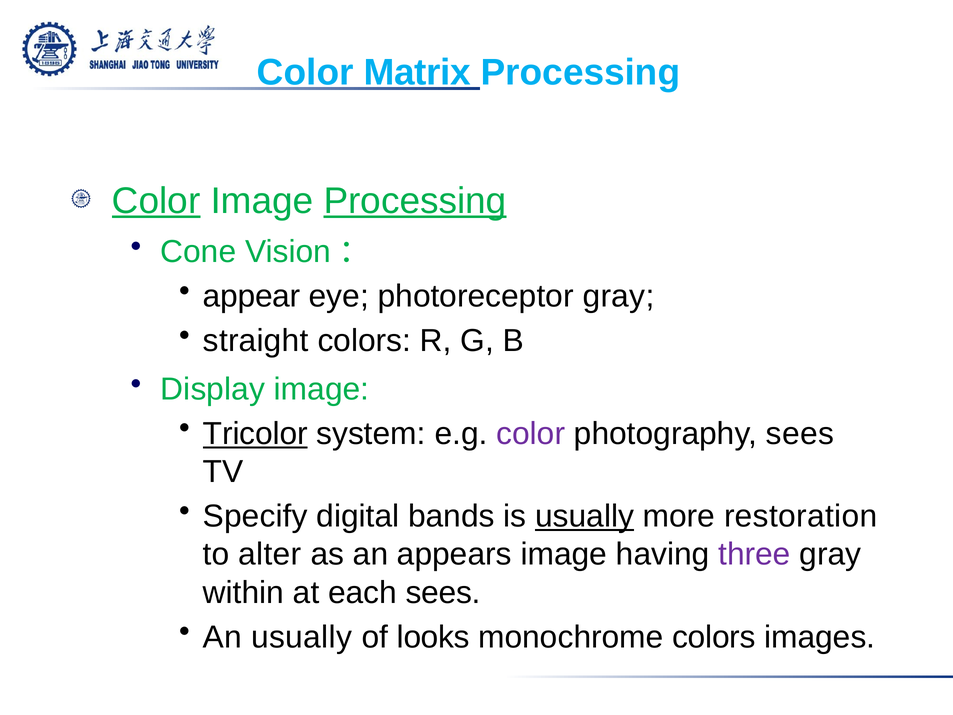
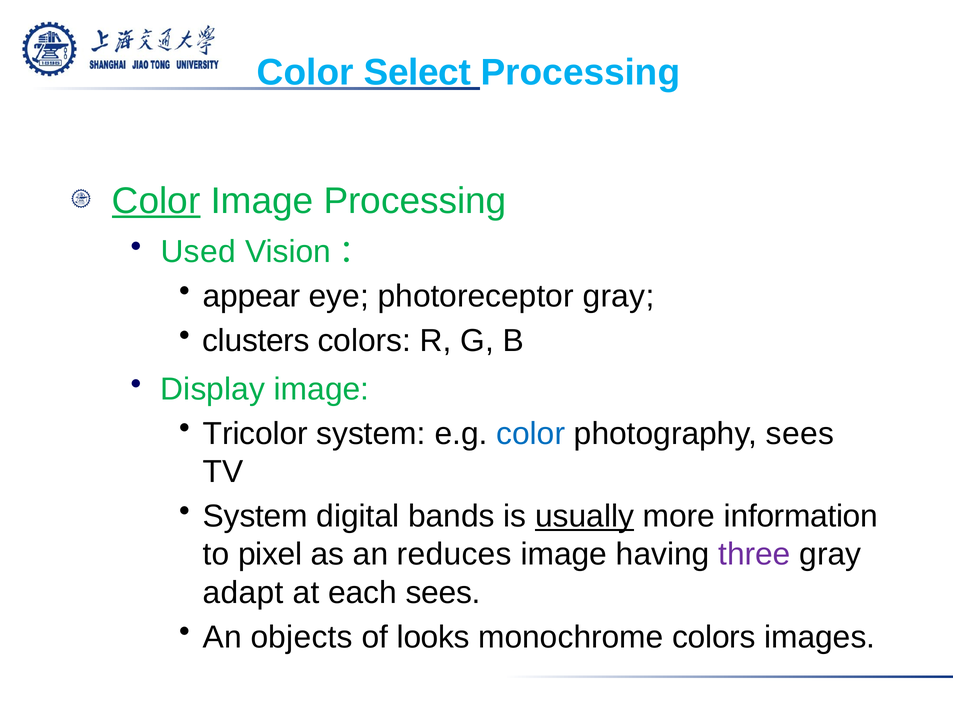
Matrix: Matrix -> Select (417, 73)
Processing underline: present -> none (415, 201)
Cone: Cone -> Used (198, 252)
straight: straight -> clusters (256, 341)
Tricolor underline: present -> none (255, 434)
color colour: purple -> blue (531, 434)
Specify: Specify -> System (255, 516)
restoration: restoration -> information (801, 516)
alter: alter -> pixel (270, 554)
appears: appears -> reduces (454, 554)
within: within -> adapt (243, 592)
An usually: usually -> objects (302, 637)
